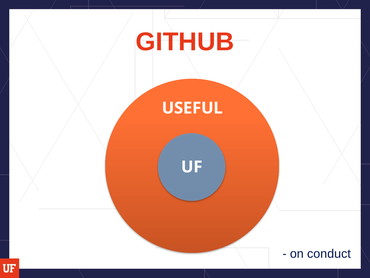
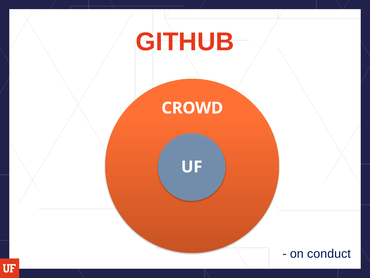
USEFUL: USEFUL -> CROWD (192, 108)
